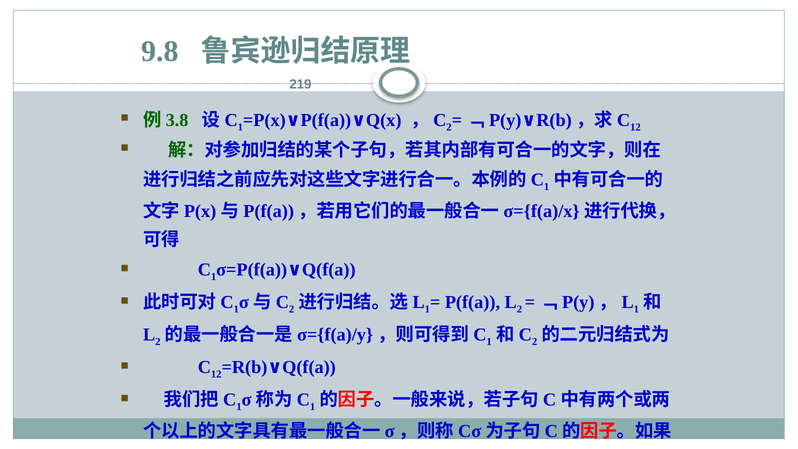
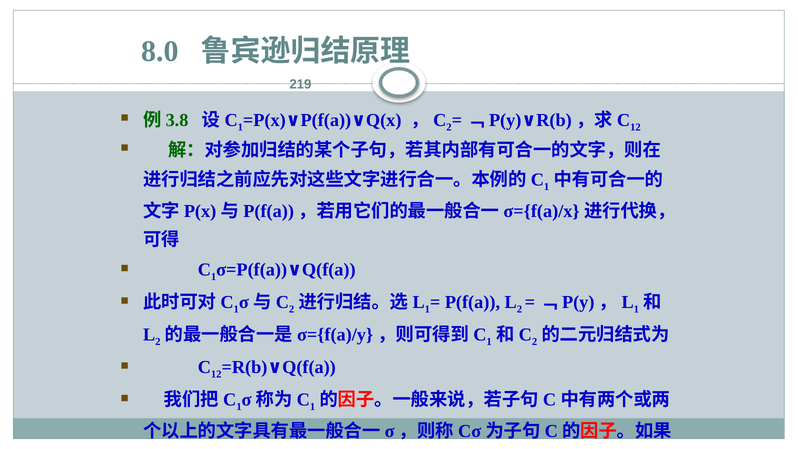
9.8: 9.8 -> 8.0 (160, 51)
